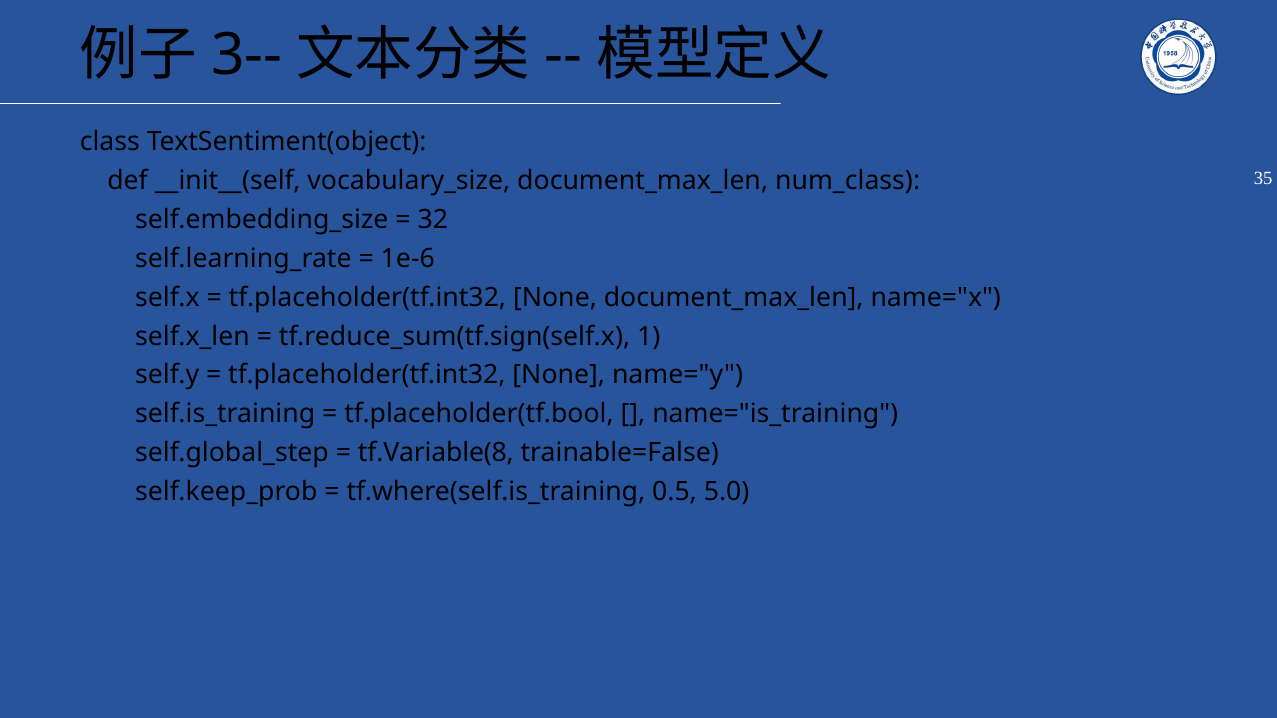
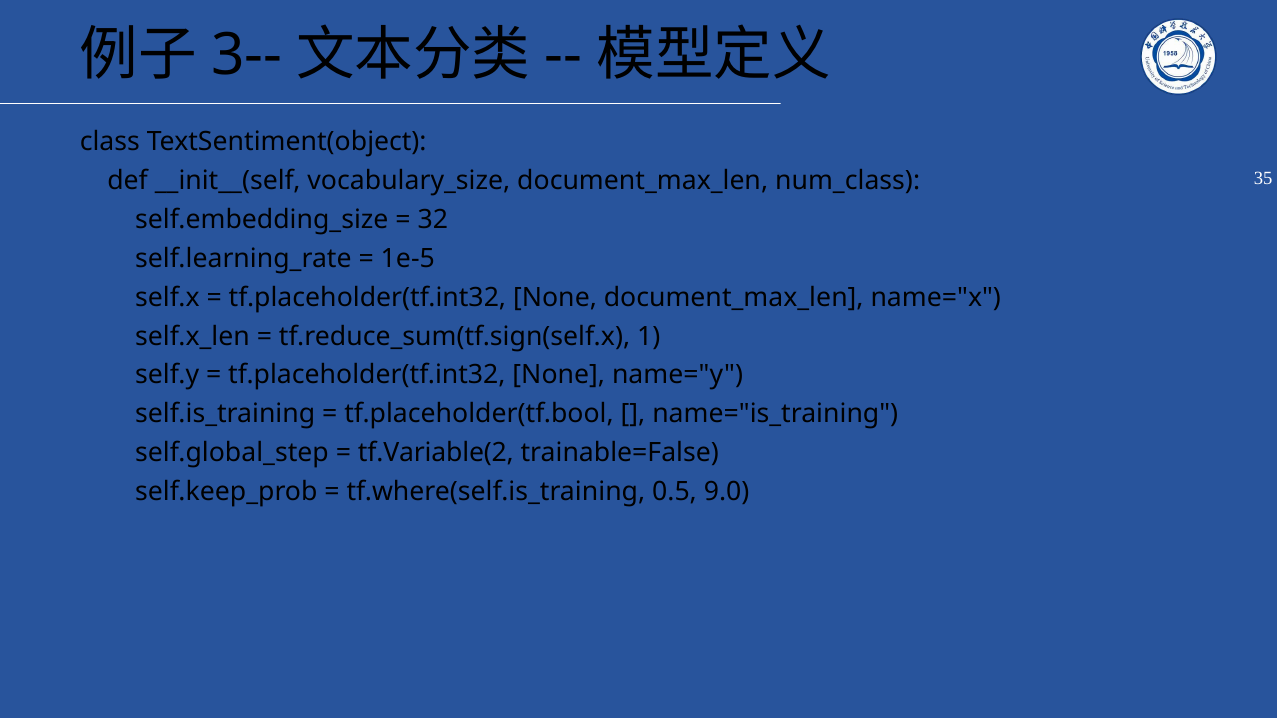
1e-6: 1e-6 -> 1e-5 (408, 259)
tf.Variable(8: tf.Variable(8 -> tf.Variable(2 (436, 453)
5.0: 5.0 -> 9.0 (727, 492)
